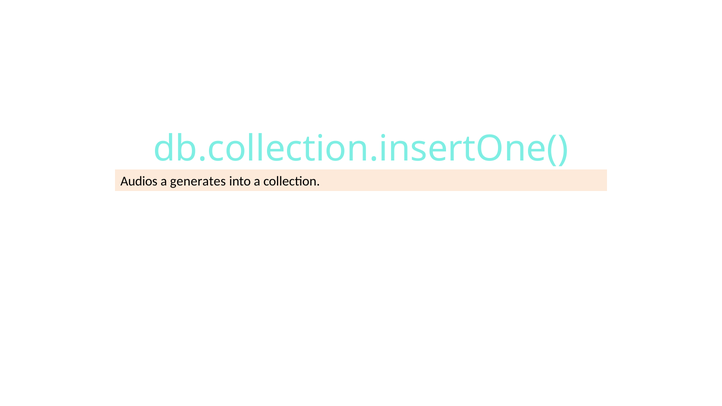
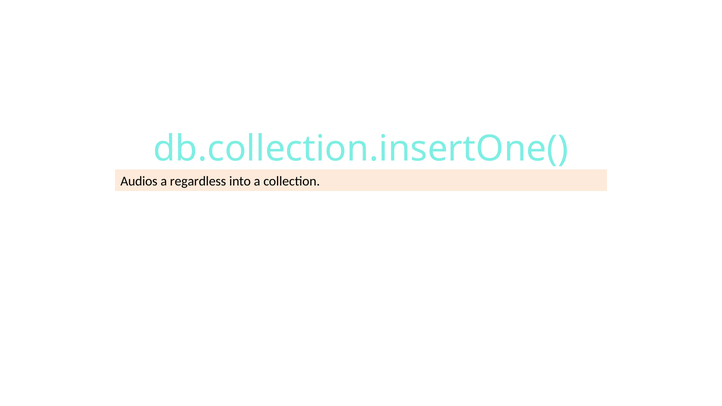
generates: generates -> regardless (198, 181)
